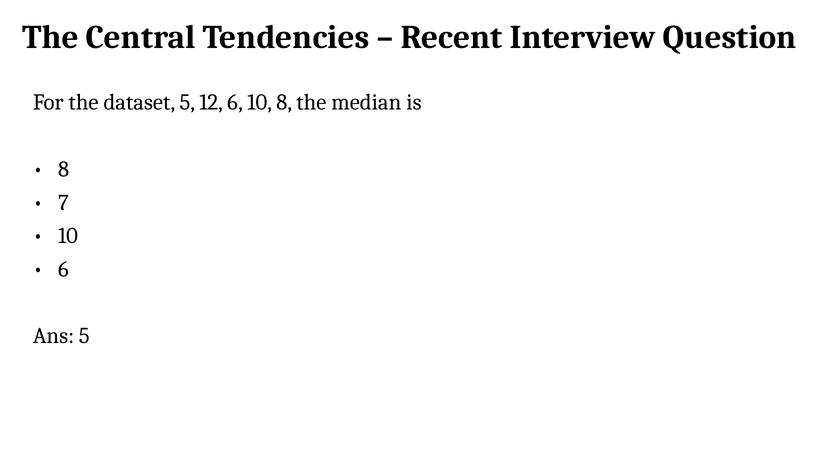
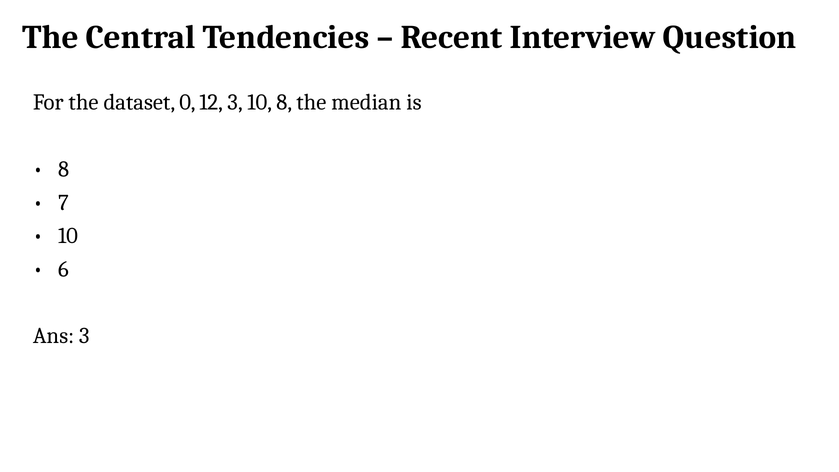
dataset 5: 5 -> 0 (187, 102)
12 6: 6 -> 3 (235, 102)
Ans 5: 5 -> 3 (84, 336)
